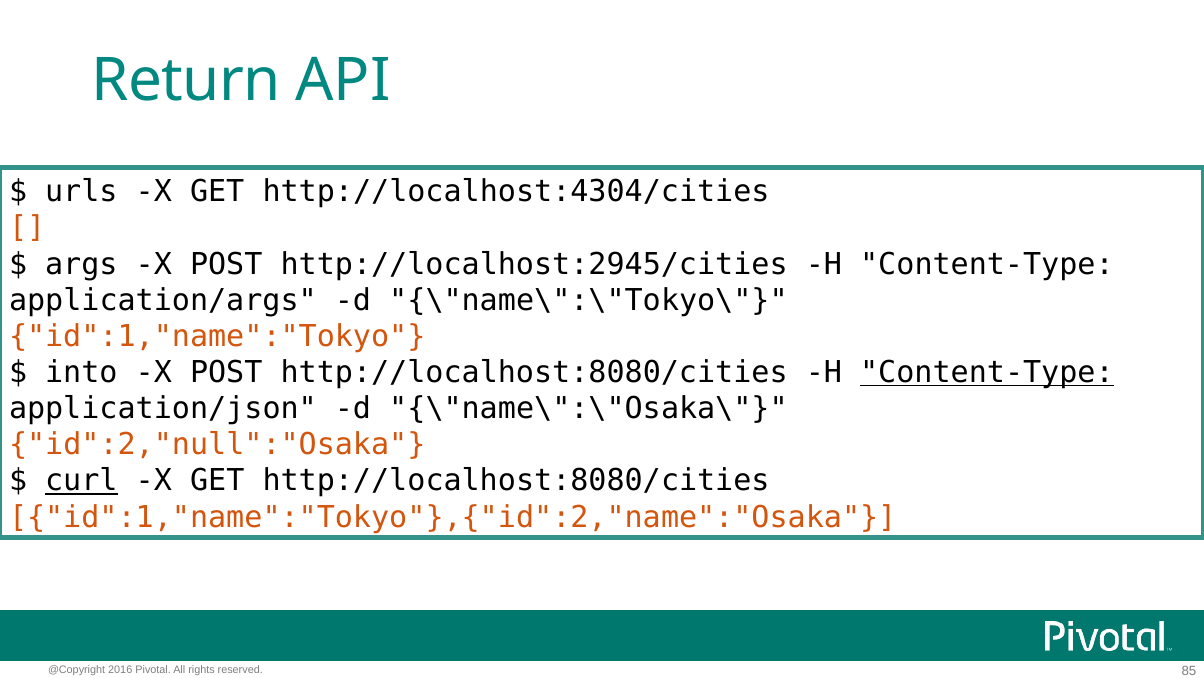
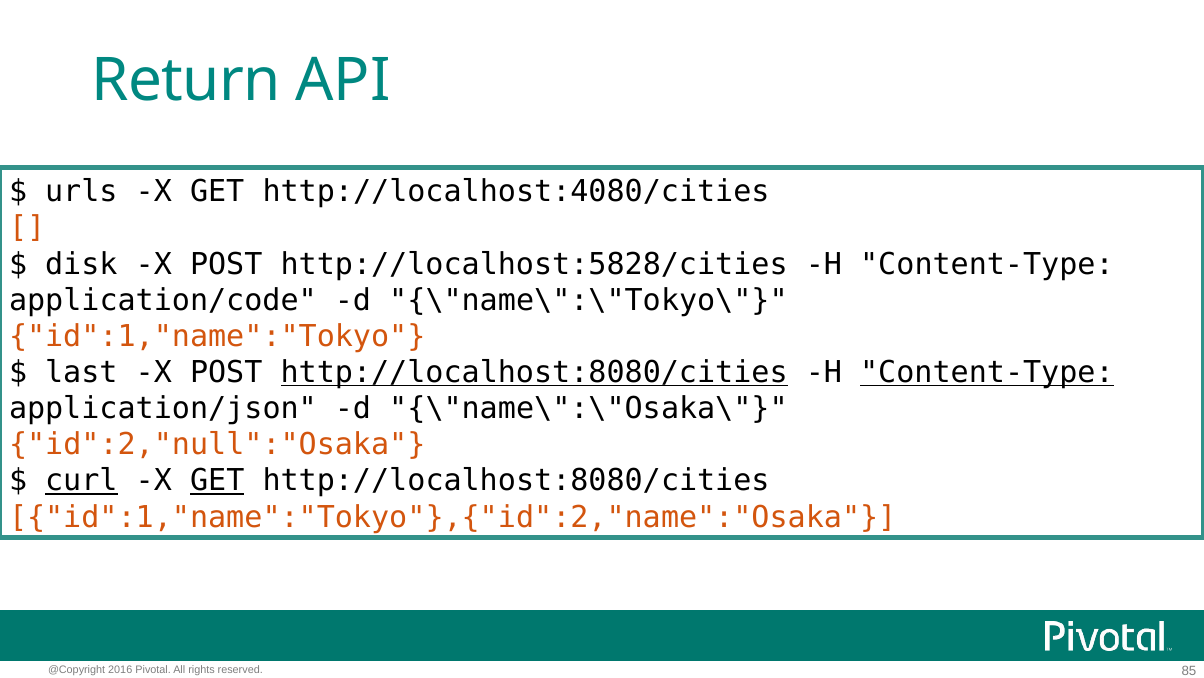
http://localhost:4304/cities: http://localhost:4304/cities -> http://localhost:4080/cities (516, 192)
args: args -> disk (81, 264)
http://localhost:2945/cities: http://localhost:2945/cities -> http://localhost:5828/cities (534, 264)
application/args: application/args -> application/code (163, 300)
into: into -> last (81, 372)
http://localhost:8080/cities underline: none -> present (534, 372)
GET underline: none -> present (217, 481)
